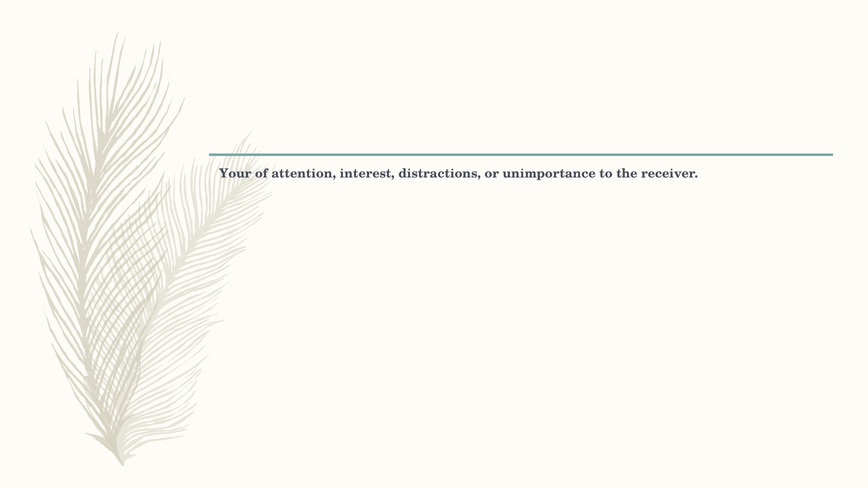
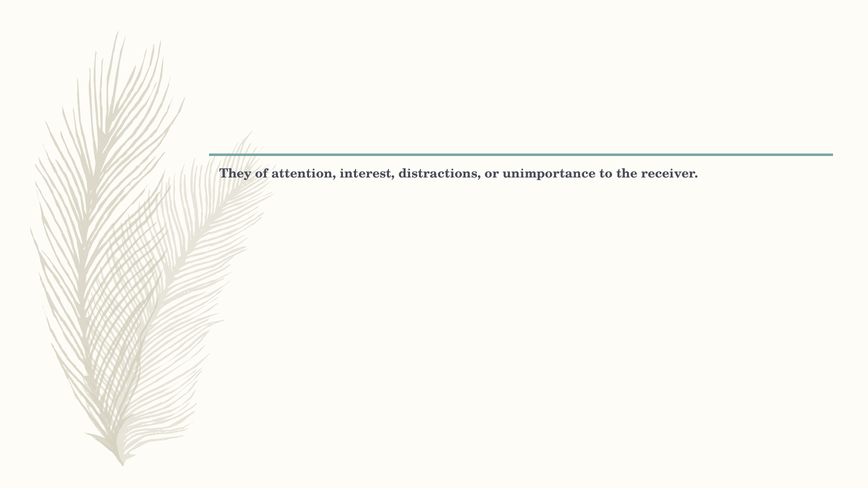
Your: Your -> They (235, 174)
